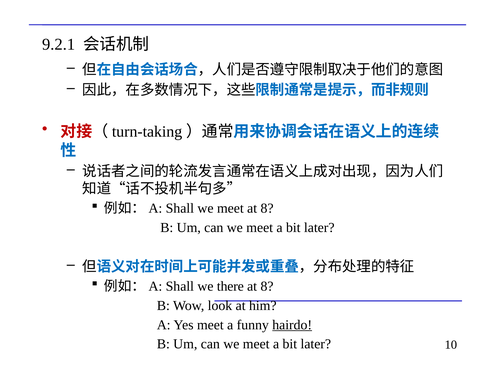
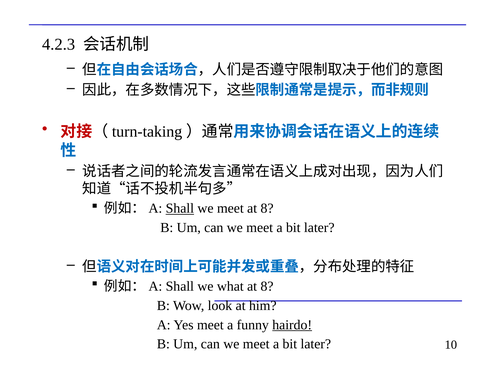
9.2.1: 9.2.1 -> 4.2.3 (59, 44)
Shall underline: none -> present (180, 209)
there: there -> what (230, 287)
